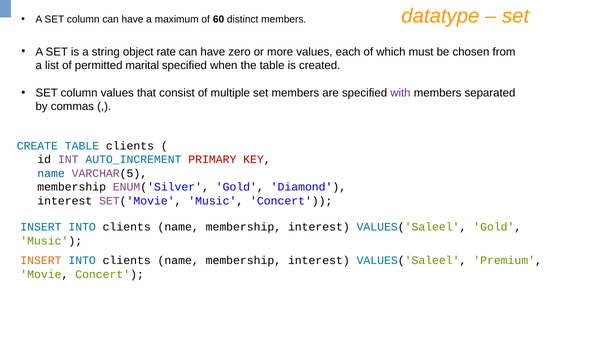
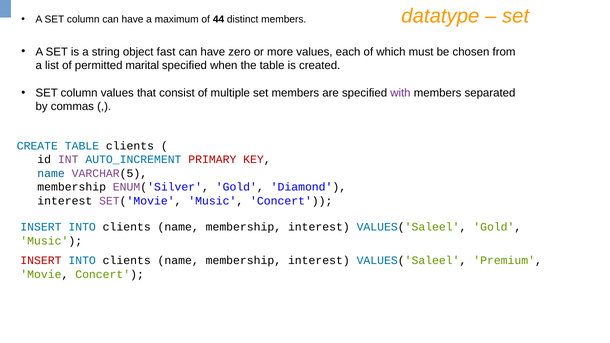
60: 60 -> 44 (219, 19)
rate: rate -> fast (166, 52)
INSERT colour: orange -> red (41, 261)
